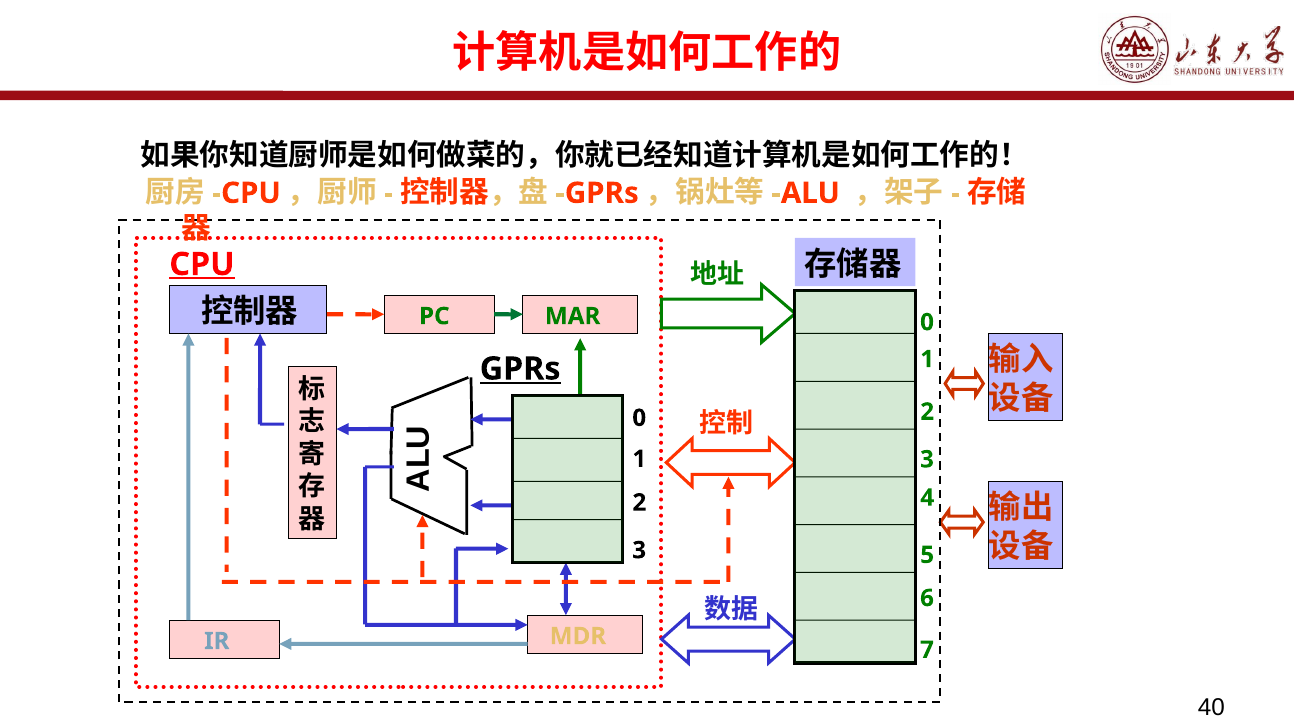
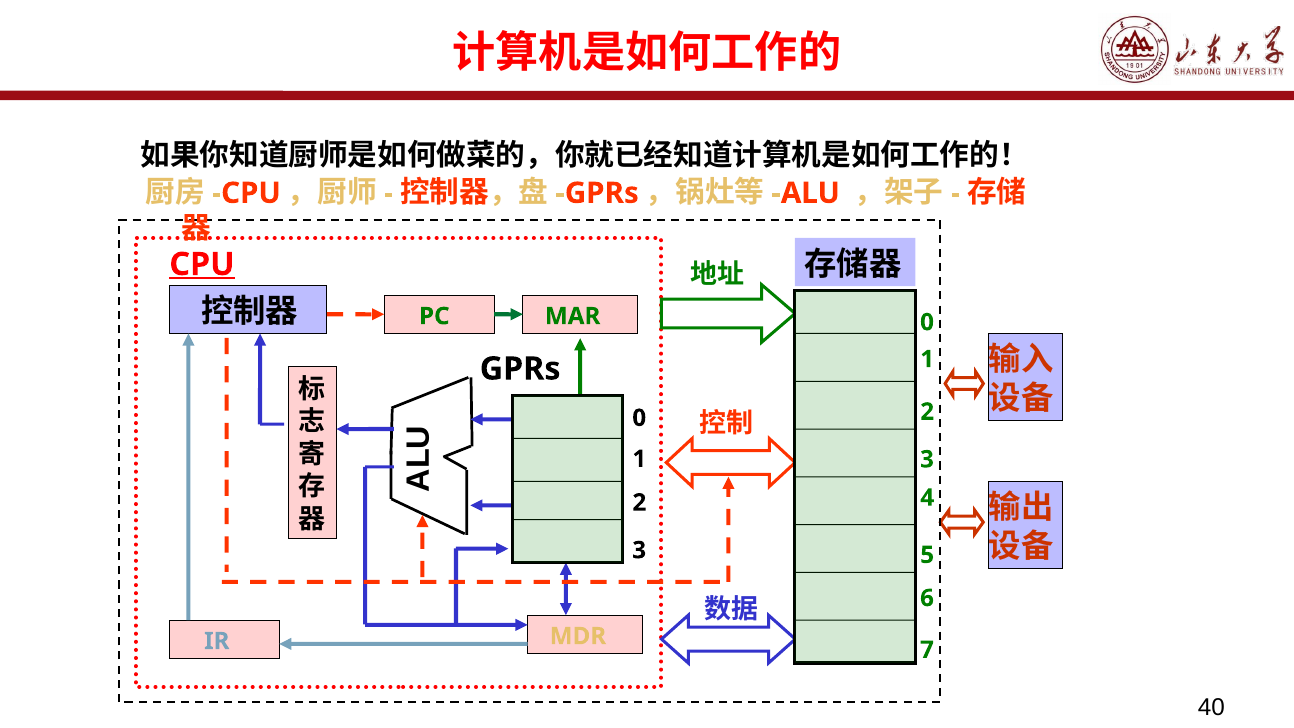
GPRs underline: present -> none (520, 369)
